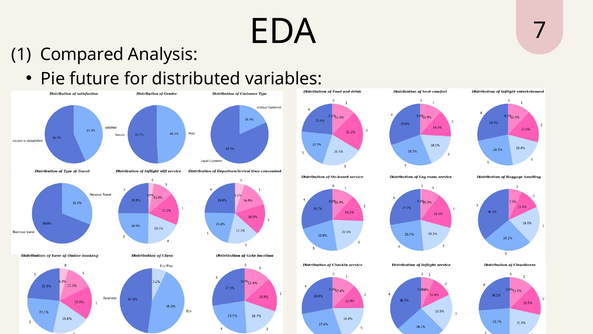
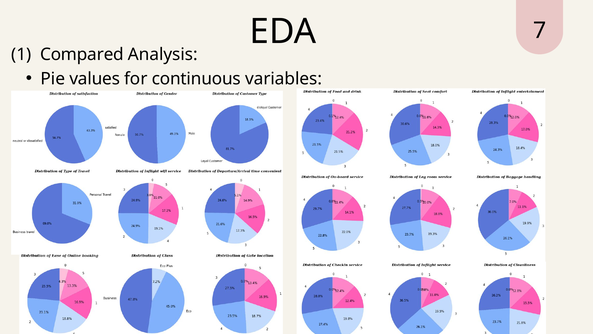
future: future -> values (95, 79)
distributed: distributed -> continuous (196, 79)
